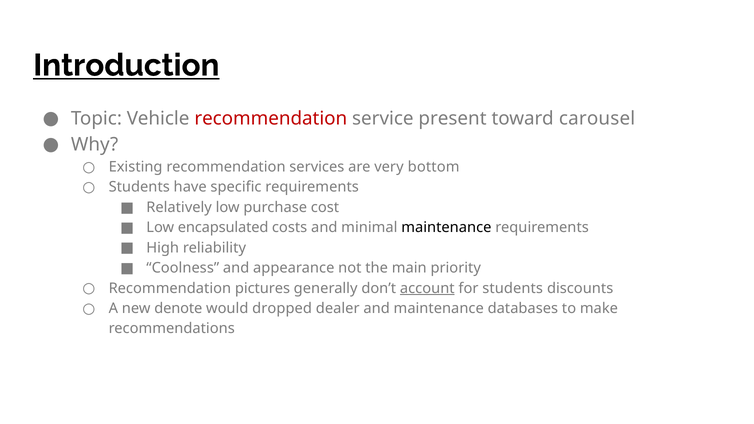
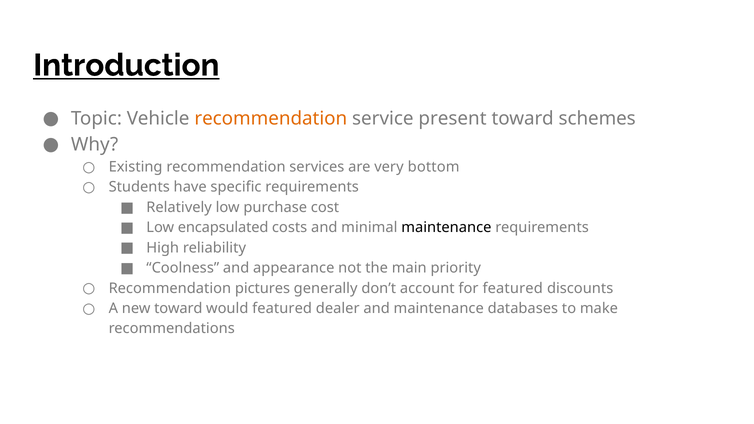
recommendation colour: red -> orange (271, 119)
carousel: carousel -> schemes (597, 119)
account underline: present -> none (427, 288)
for students: students -> featured (513, 288)
new denote: denote -> toward (178, 309)
would dropped: dropped -> featured (282, 309)
